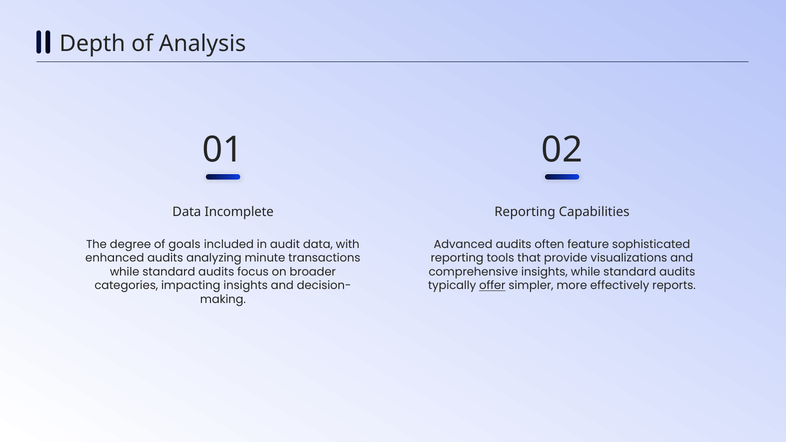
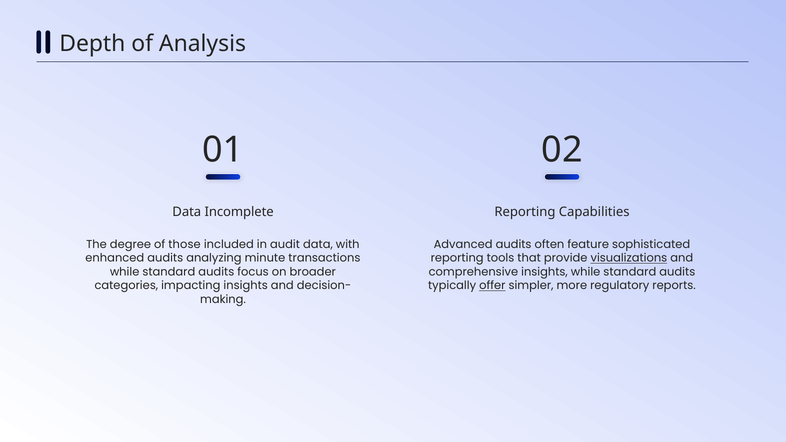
goals: goals -> those (185, 244)
visualizations underline: none -> present (629, 258)
effectively: effectively -> regulatory (620, 286)
